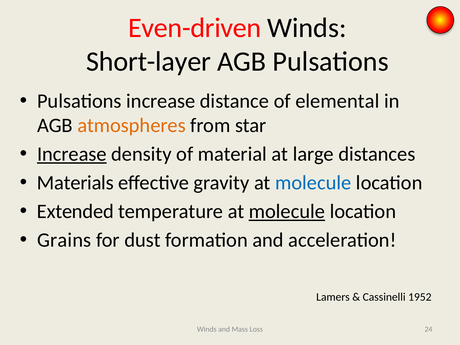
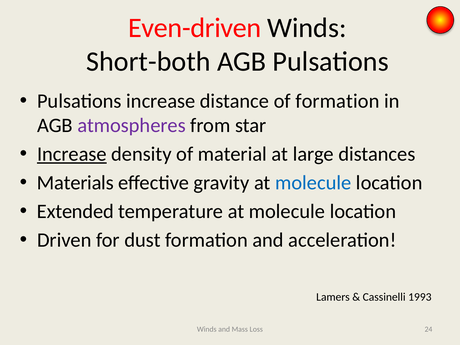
Short-layer: Short-layer -> Short-both (148, 62)
of elemental: elemental -> formation (337, 101)
atmospheres colour: orange -> purple (132, 126)
molecule underline: present -> none (287, 211)
Grains: Grains -> Driven (64, 240)
1952: 1952 -> 1993 (420, 297)
